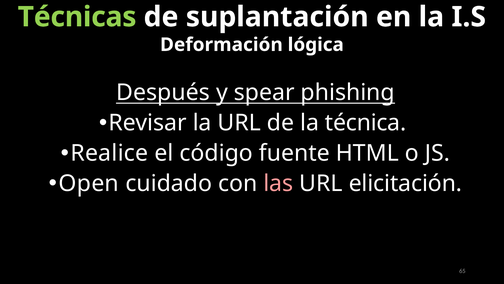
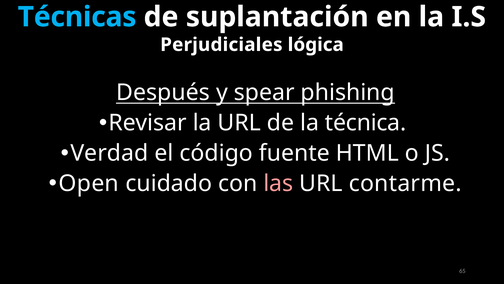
Técnicas colour: light green -> light blue (77, 17)
Deformación: Deformación -> Perjudiciales (221, 45)
Realice: Realice -> Verdad (109, 153)
elicitación: elicitación -> contarme (405, 183)
